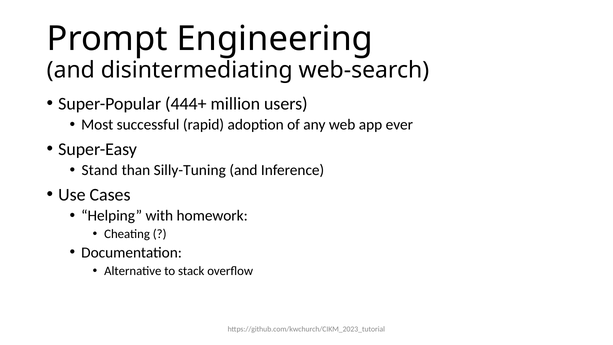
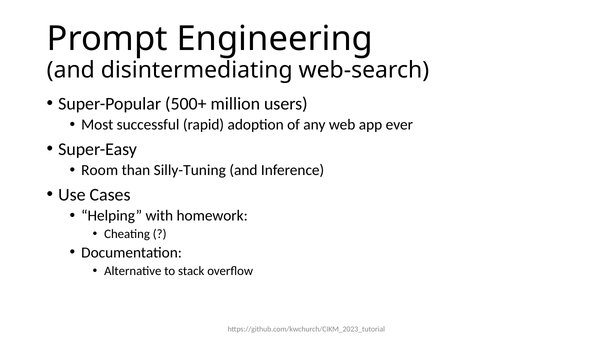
444+: 444+ -> 500+ (186, 104)
Stand: Stand -> Room (100, 170)
